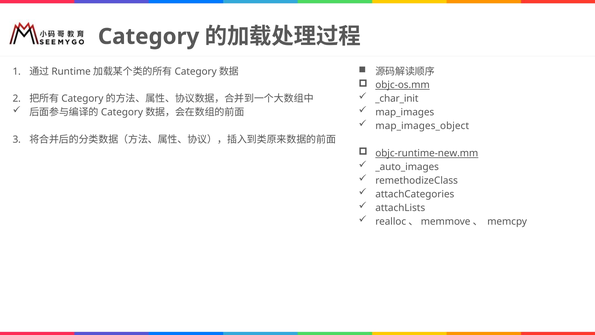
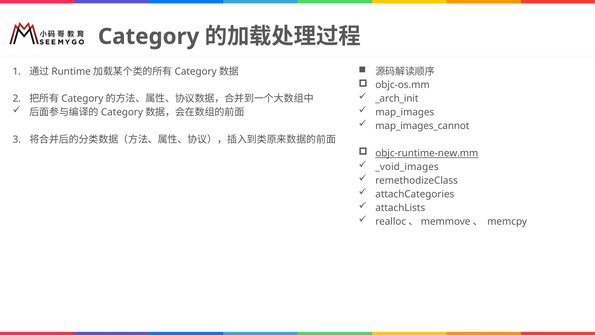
objc-os.mm underline: present -> none (403, 85)
_char_init: _char_init -> _arch_init (397, 99)
map_images_object: map_images_object -> map_images_cannot (422, 126)
_auto_images: _auto_images -> _void_images (407, 167)
